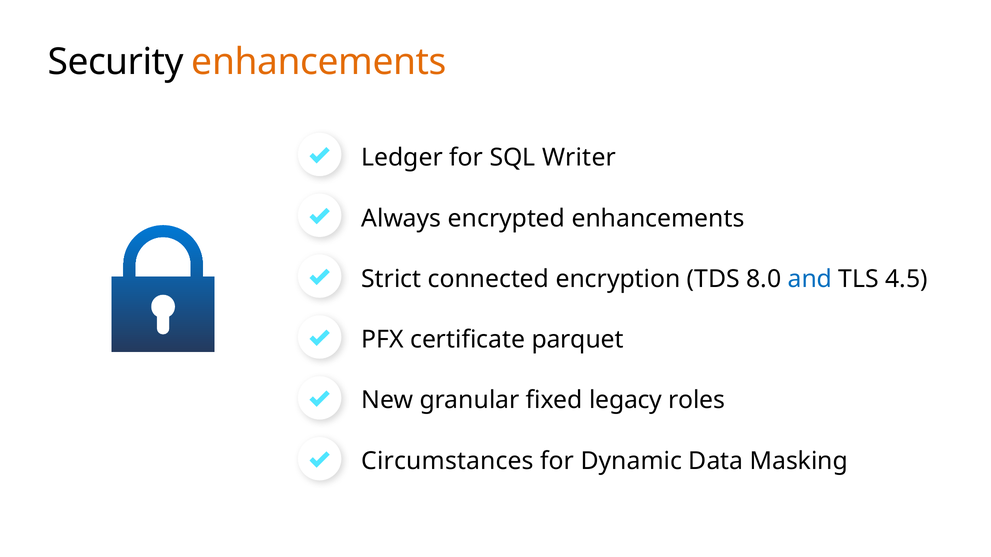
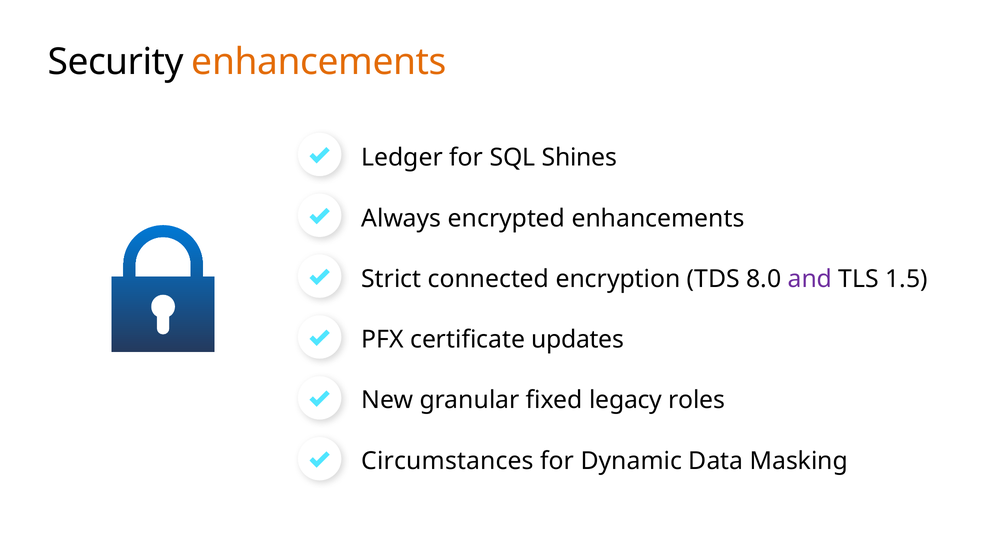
Writer: Writer -> Shines (579, 158)
and colour: blue -> purple (810, 279)
4.5: 4.5 -> 1.5 (907, 279)
parquet: parquet -> updates (578, 340)
